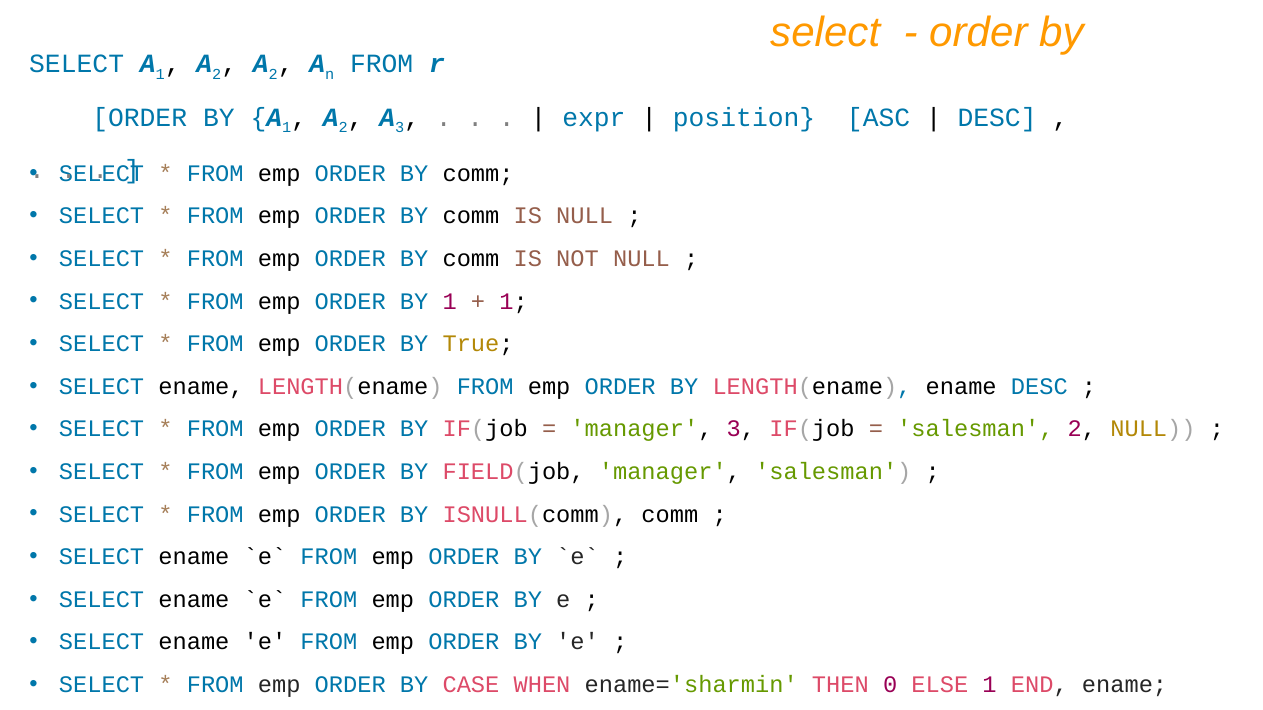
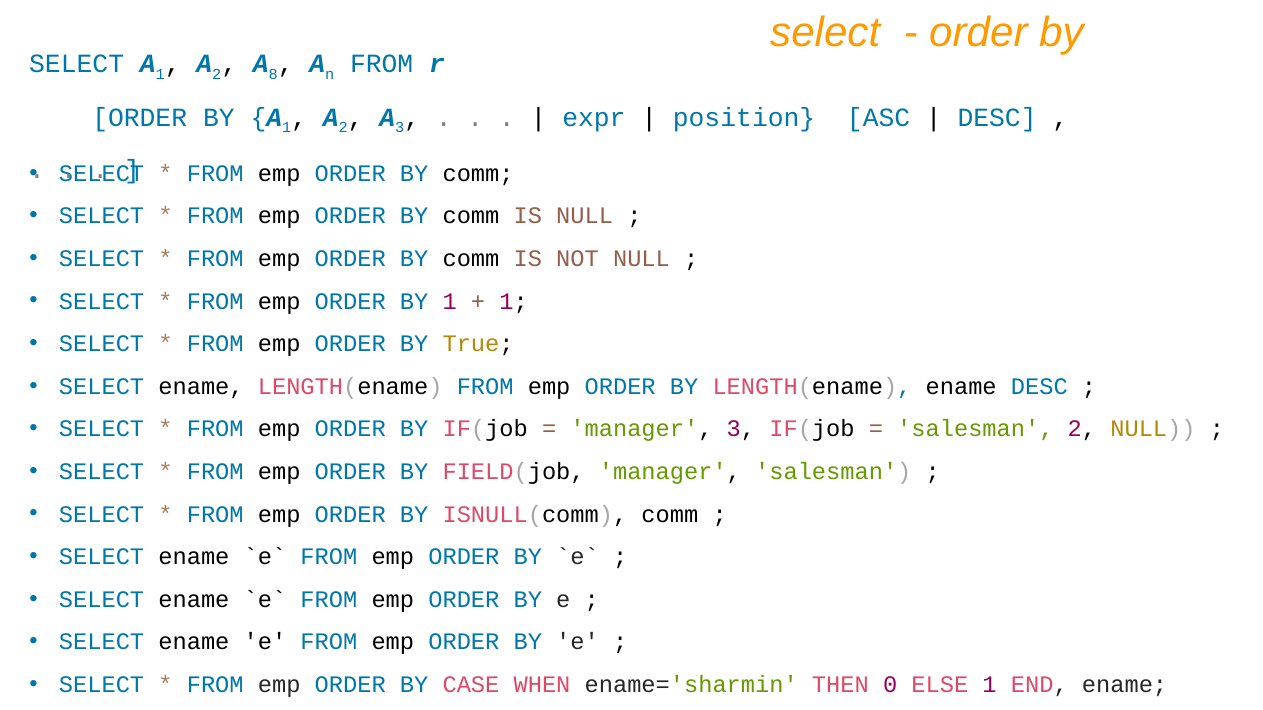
2: 2 -> 8 (273, 74)
